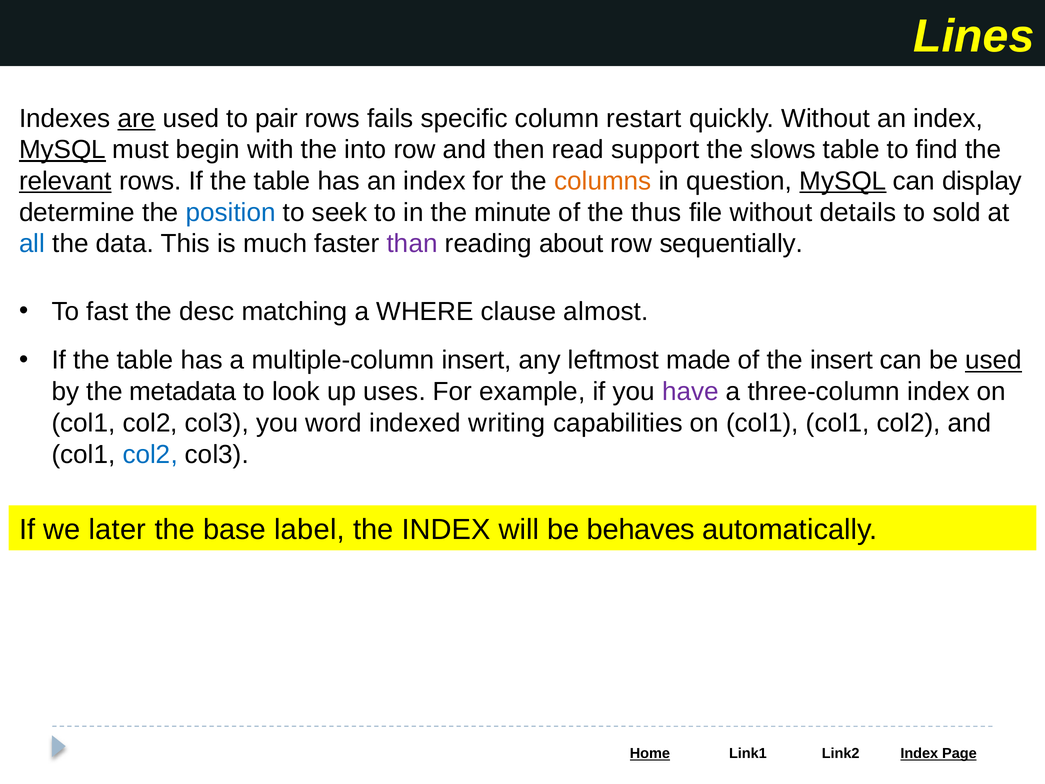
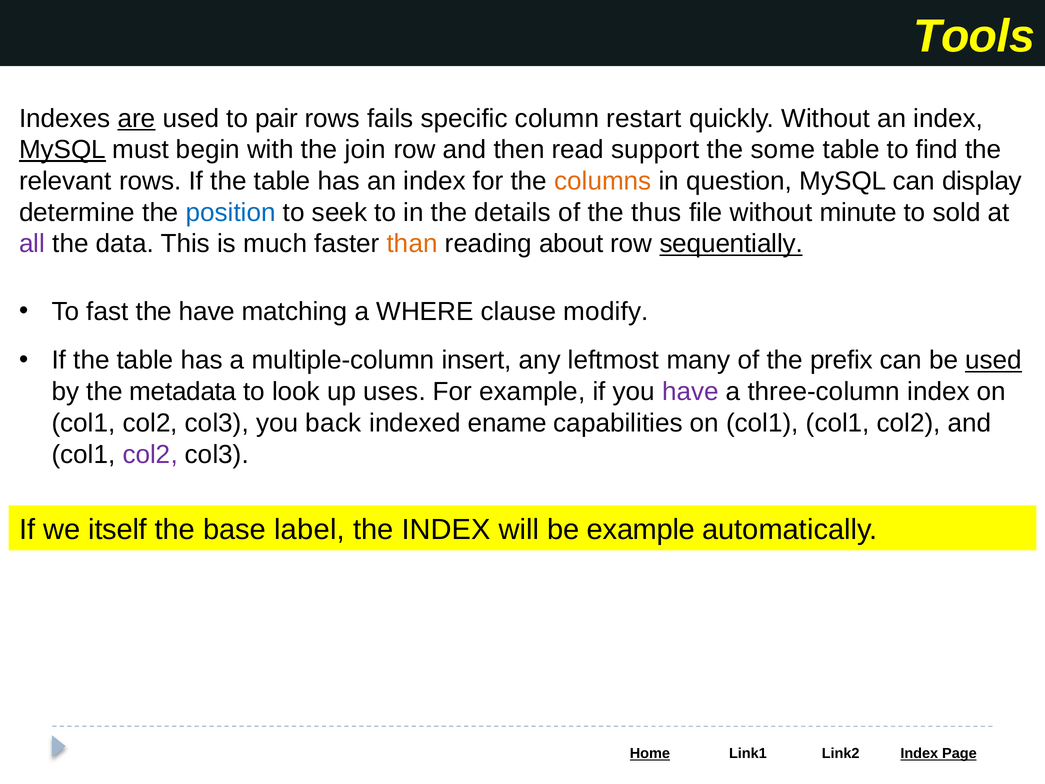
Lines: Lines -> Tools (974, 36)
into: into -> join (365, 150)
slows: slows -> some (783, 150)
relevant underline: present -> none (65, 181)
MySQL underline: present -> none (843, 181)
minute: minute -> details (513, 212)
details: details -> minute (858, 212)
all colour: blue -> purple (32, 244)
than colour: purple -> orange (412, 244)
sequentially underline: none -> present (731, 244)
the desc: desc -> have (207, 311)
almost: almost -> modify (606, 311)
made: made -> many (698, 360)
the insert: insert -> prefix (841, 360)
word: word -> back (333, 423)
writing: writing -> ename (507, 423)
col2 colour: blue -> purple (150, 454)
later: later -> itself (118, 530)
be behaves: behaves -> example (641, 530)
